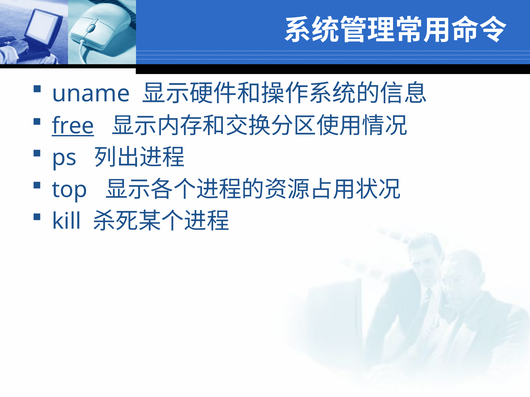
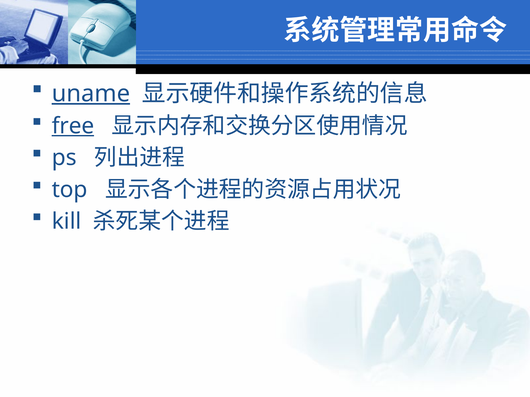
uname underline: none -> present (91, 94)
